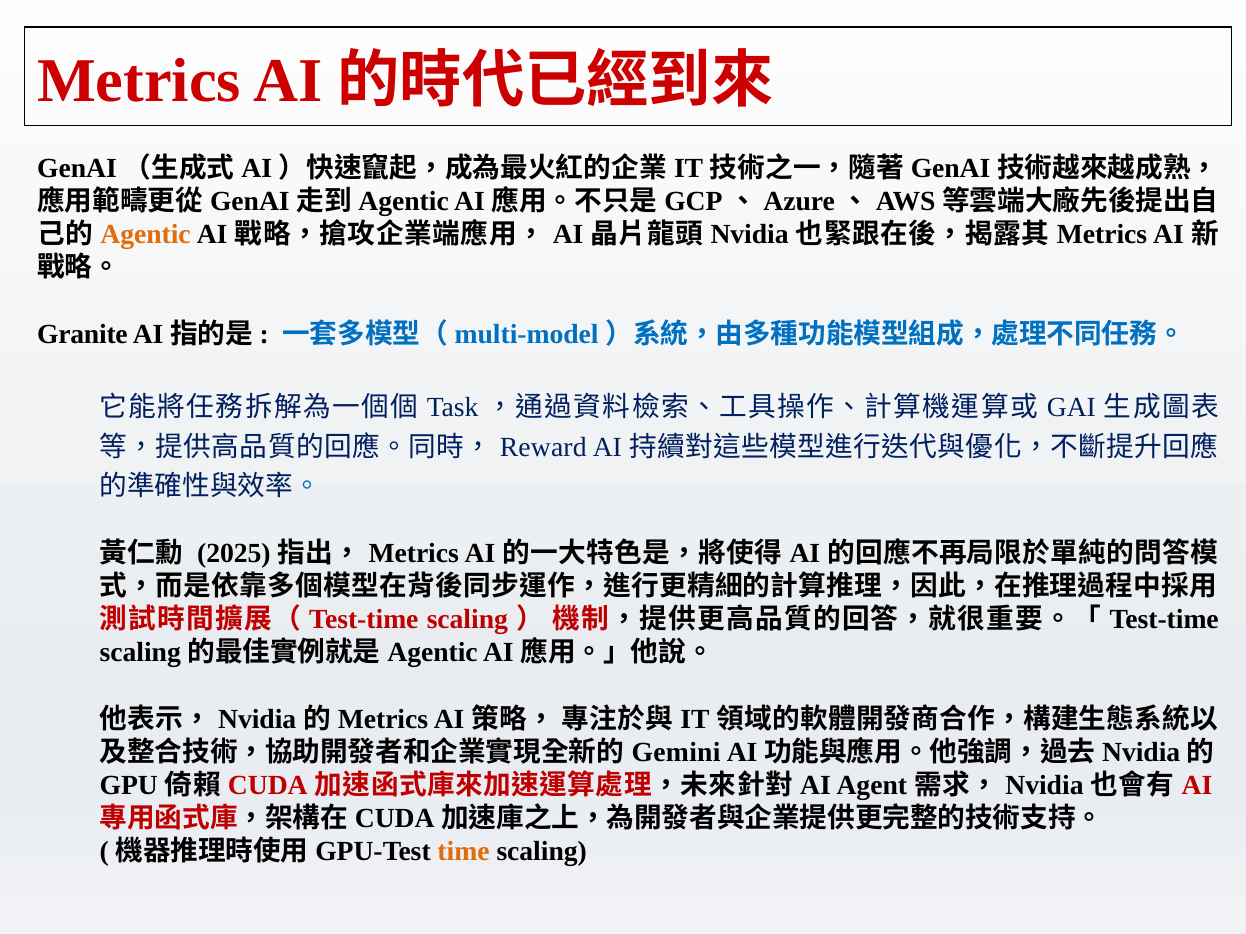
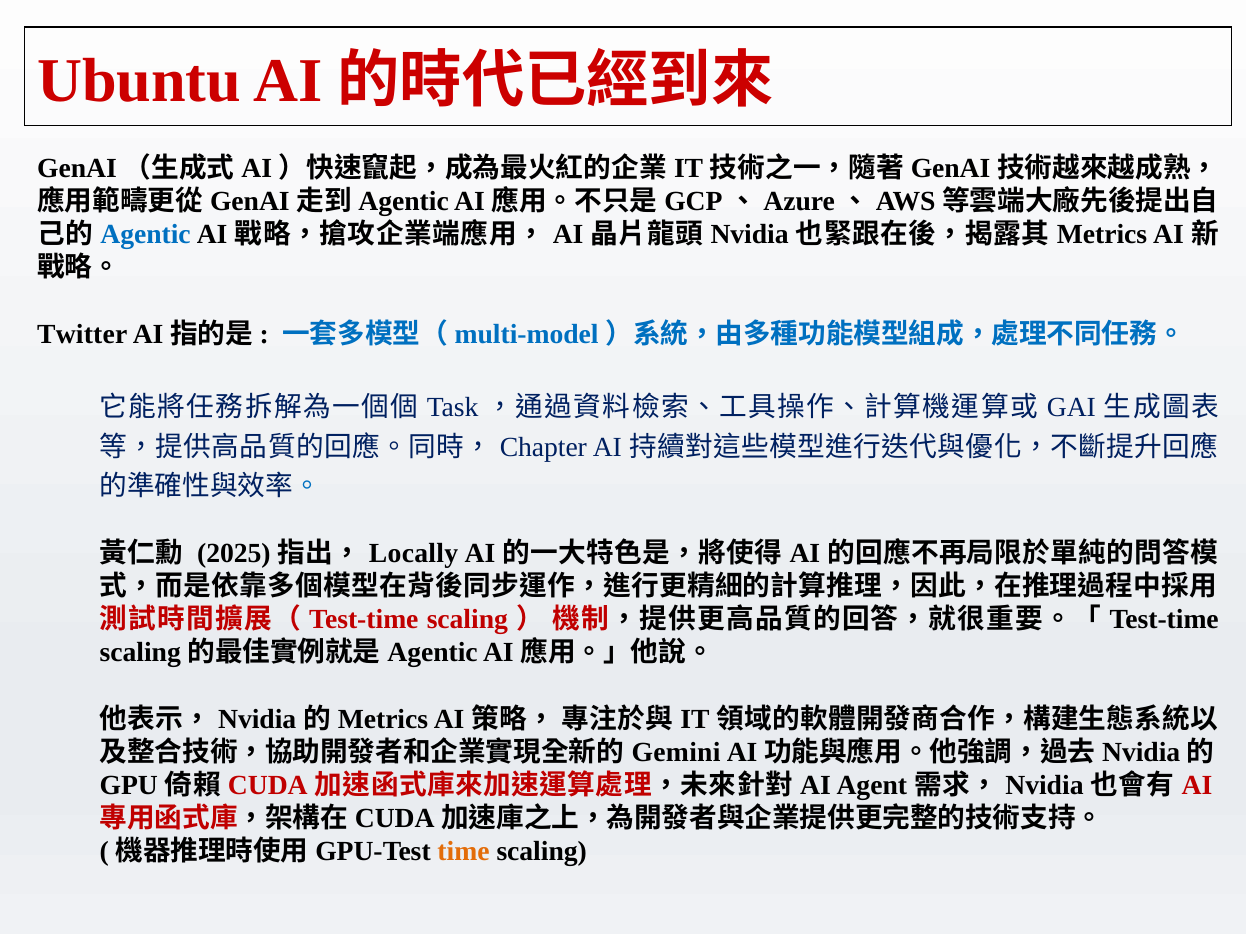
Metrics: Metrics -> Ubuntu (139, 81)
Agentic colour: orange -> blue (146, 235)
Granite: Granite -> Twitter (82, 334)
Reward: Reward -> Chapter (543, 447)
Metrics: Metrics -> Locally (414, 553)
